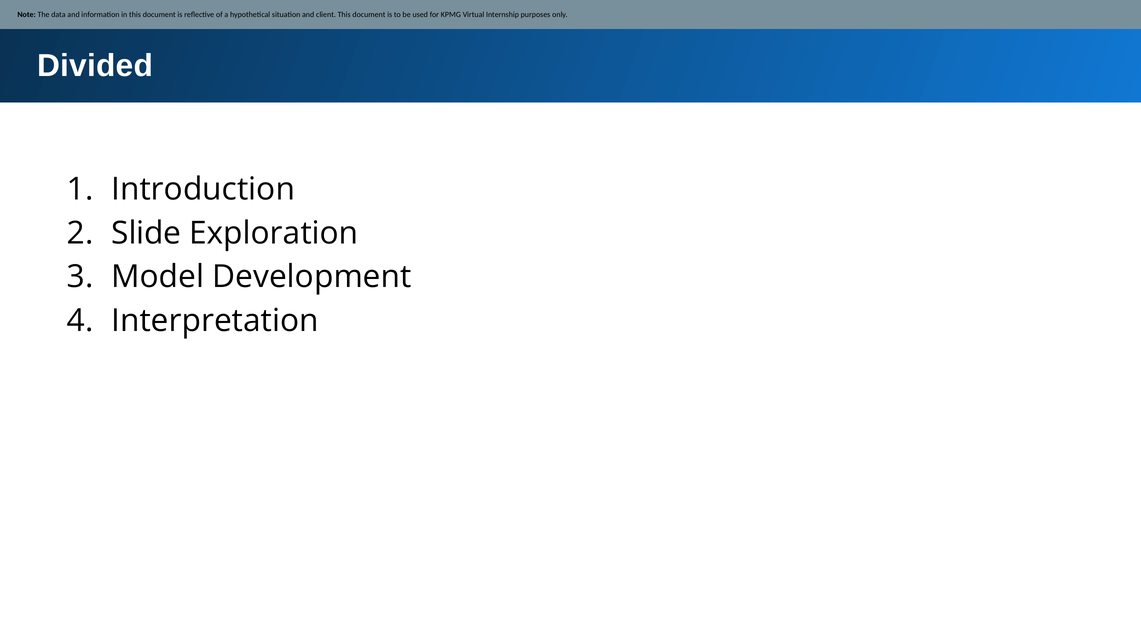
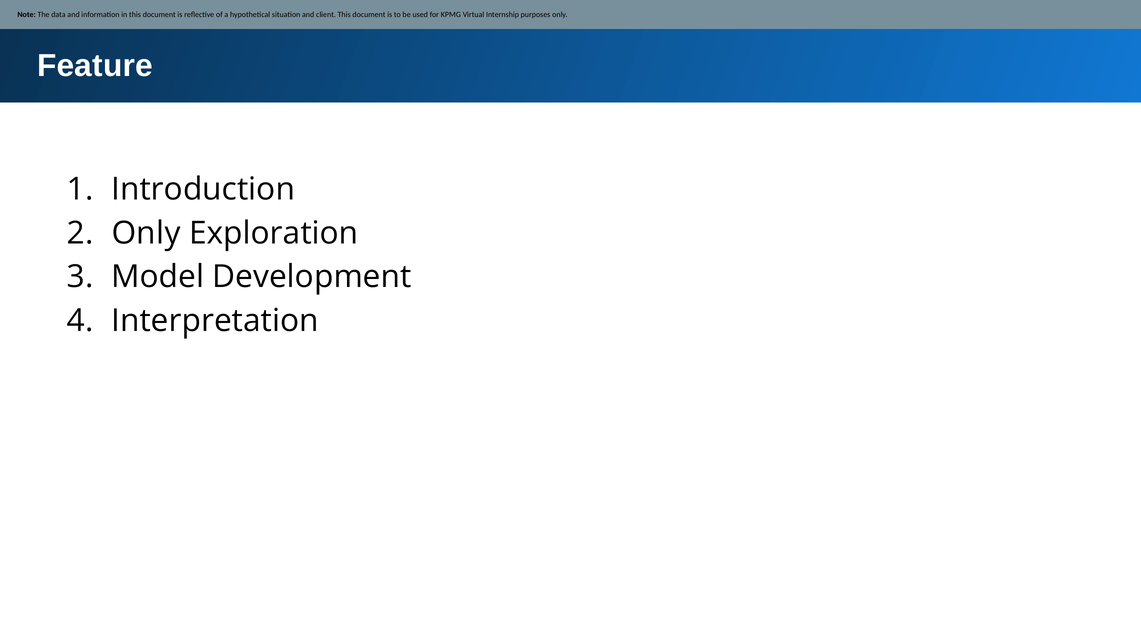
Divided: Divided -> Feature (95, 66)
Slide: Slide -> Only (146, 233)
